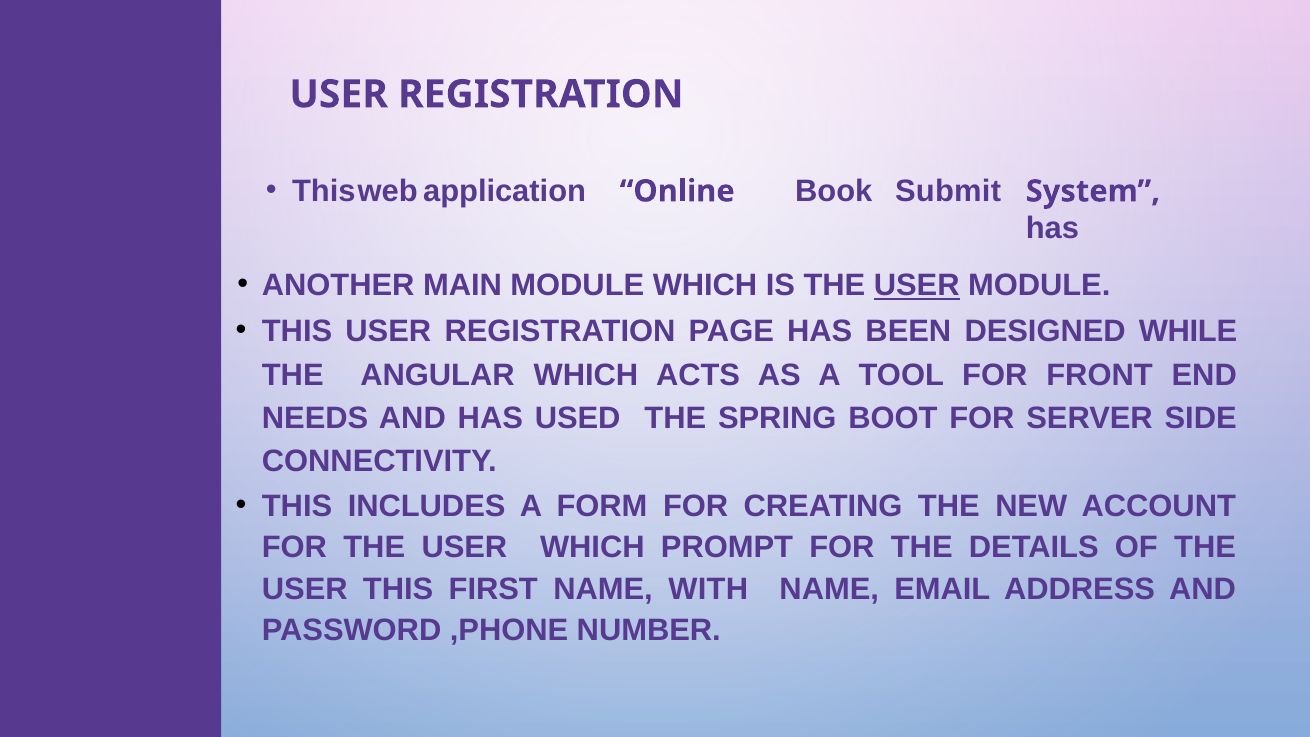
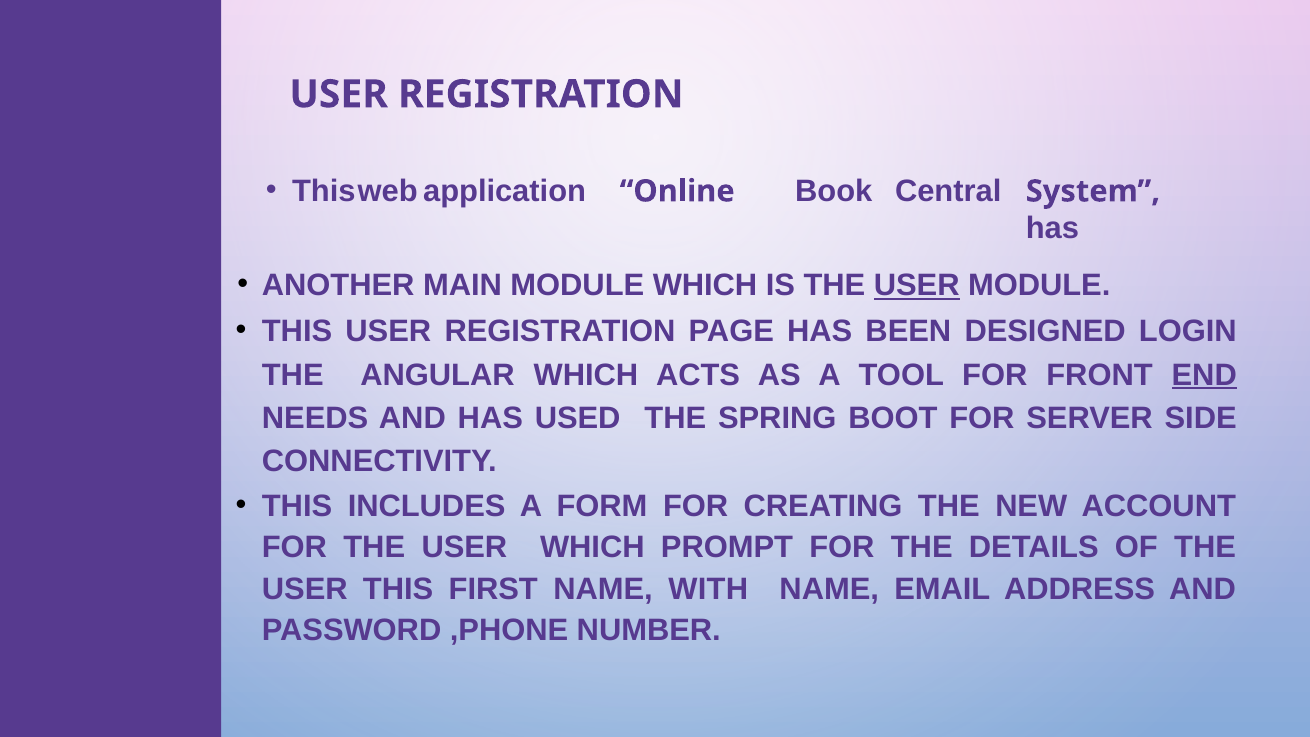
Submit: Submit -> Central (948, 191)
WHILE: WHILE -> LOGIN (1188, 331)
END underline: none -> present (1204, 375)
